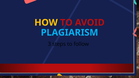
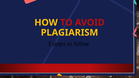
PLAGIARISM colour: light blue -> yellow (70, 33)
